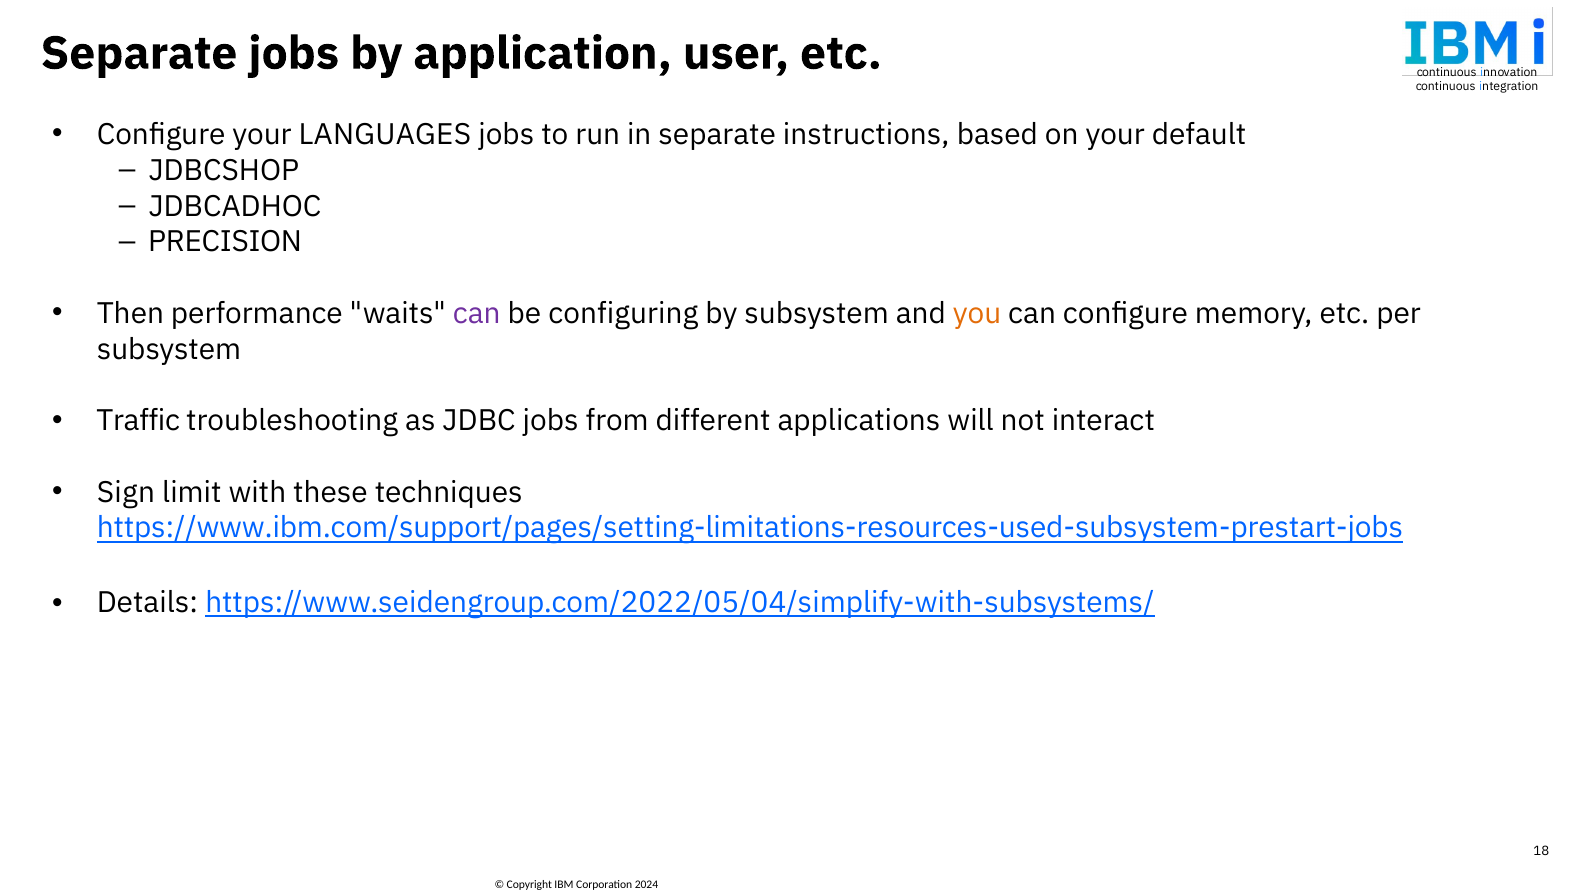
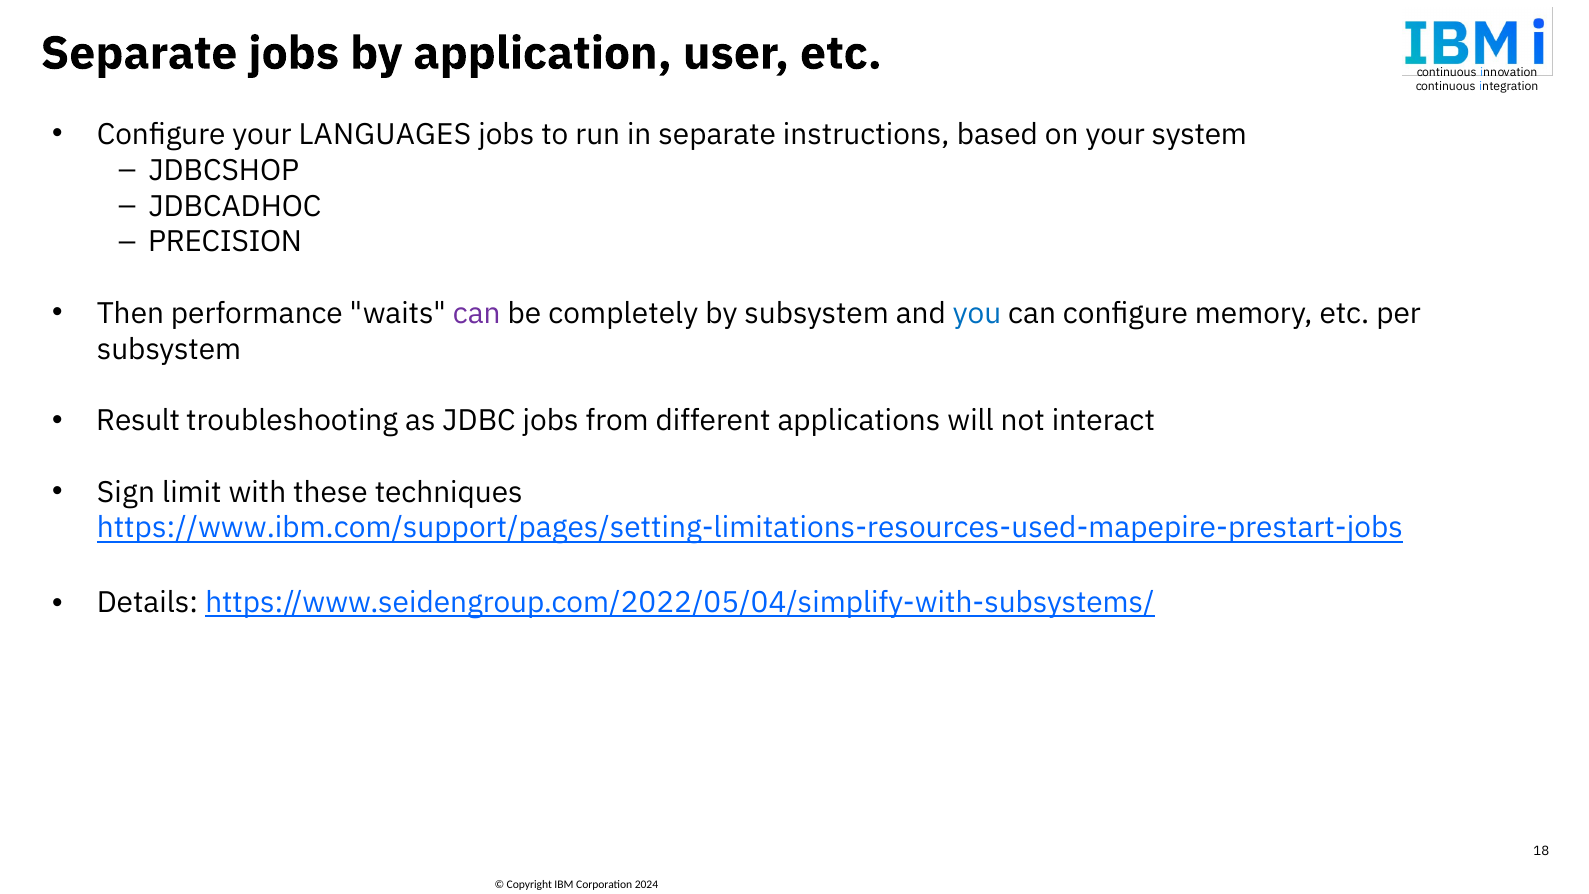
default: default -> system (1199, 135)
configuring: configuring -> completely (623, 313)
you colour: orange -> blue (977, 313)
Traffic: Traffic -> Result (138, 421)
https://www.ibm.com/support/pages/setting-limitations-resources-used-subsystem-prestart-jobs: https://www.ibm.com/support/pages/setting-limitations-resources-used-subsystem-prestart-jobs -> https://www.ibm.com/support/pages/setting-limitations-resources-used-mapepire-prestart-jobs (750, 528)
